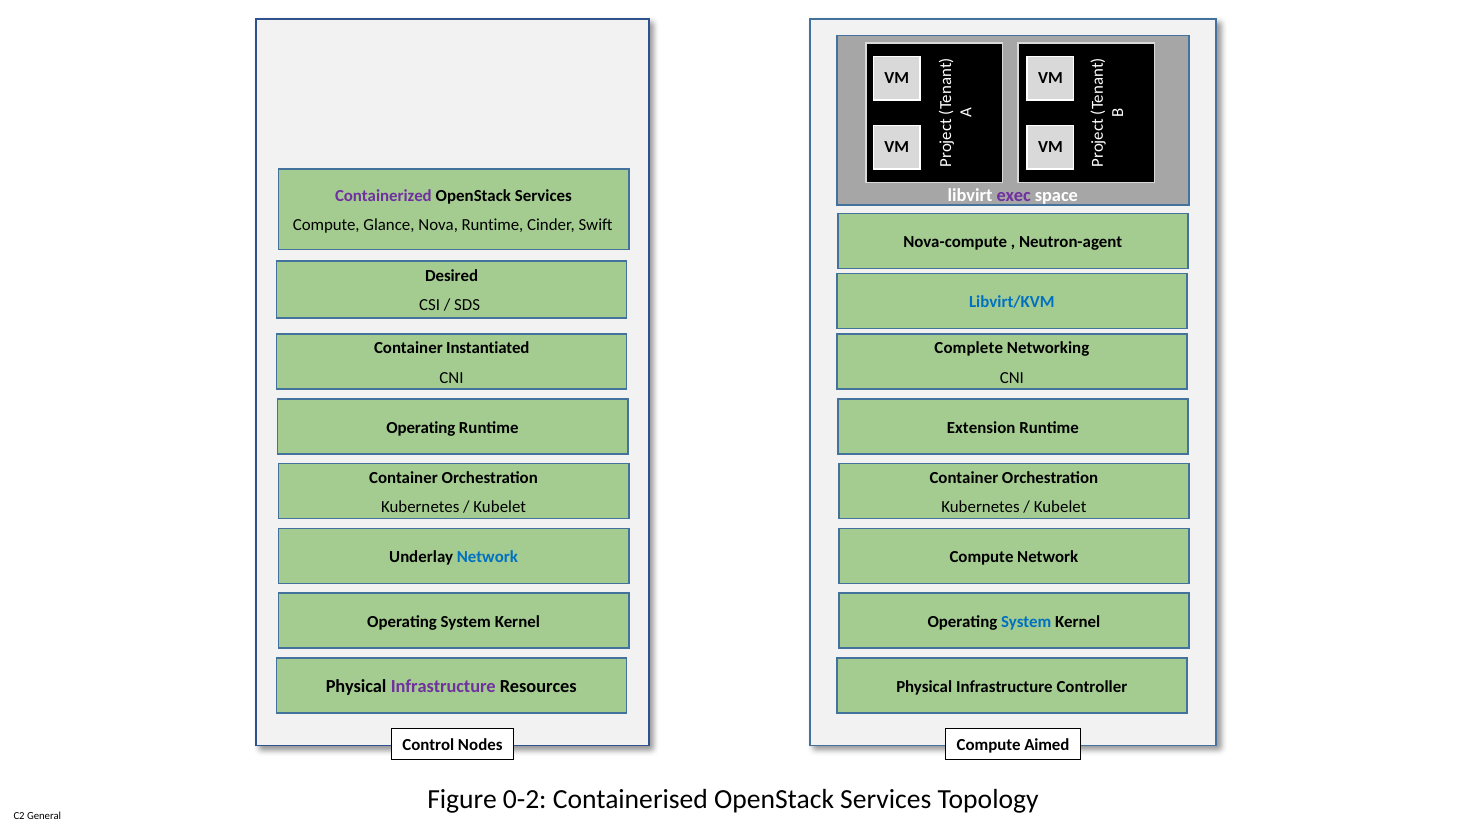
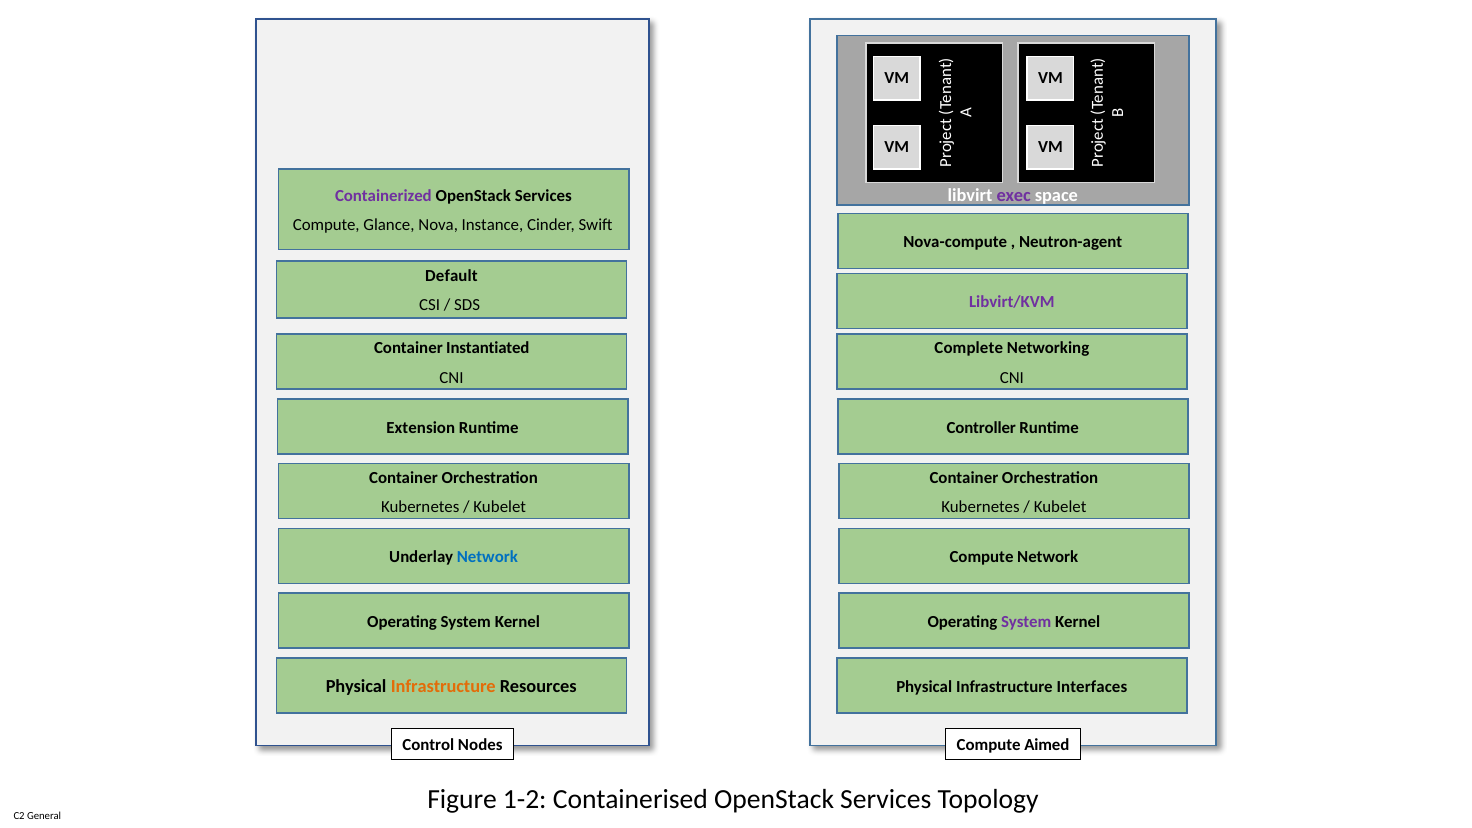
Nova Runtime: Runtime -> Instance (492, 225)
Desired: Desired -> Default (451, 276)
Libvirt/KVM colour: blue -> purple (1012, 302)
Operating: Operating -> Extension (421, 428)
Extension: Extension -> Controller (981, 428)
System colour: blue -> purple (1026, 622)
Infrastructure colour: purple -> orange (443, 687)
Controller: Controller -> Interfaces (1092, 687)
0-2: 0-2 -> 1-2 (525, 799)
